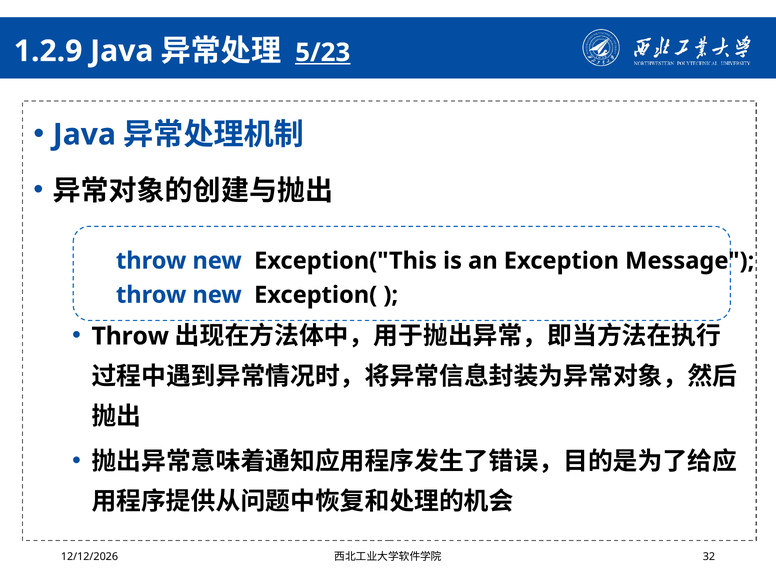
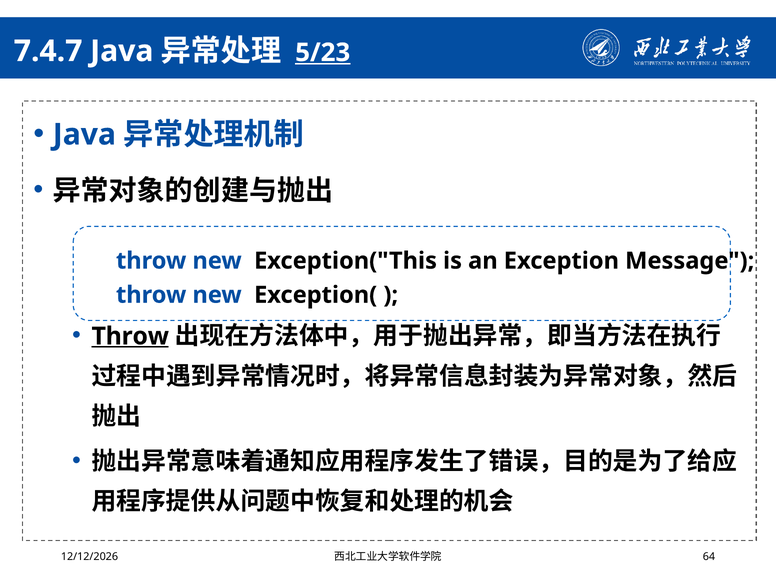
1.2.9: 1.2.9 -> 7.4.7 (48, 51)
Throw underline: none -> present (130, 336)
32: 32 -> 64 (709, 557)
